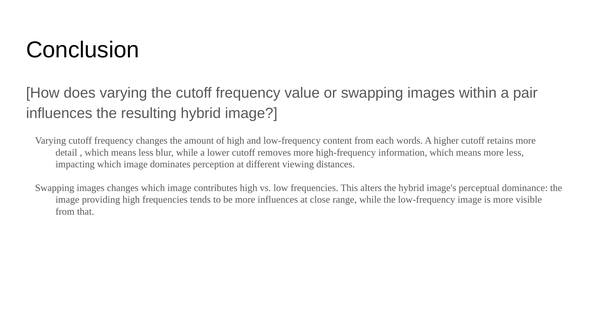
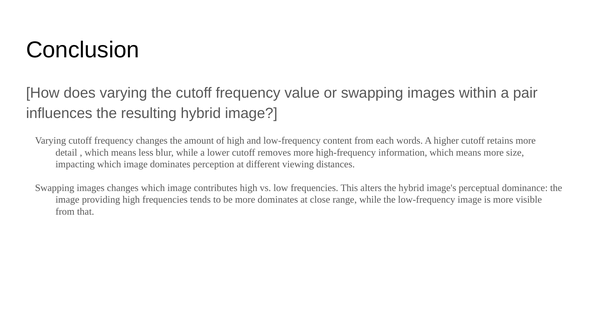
more less: less -> size (515, 152)
more influences: influences -> dominates (278, 200)
